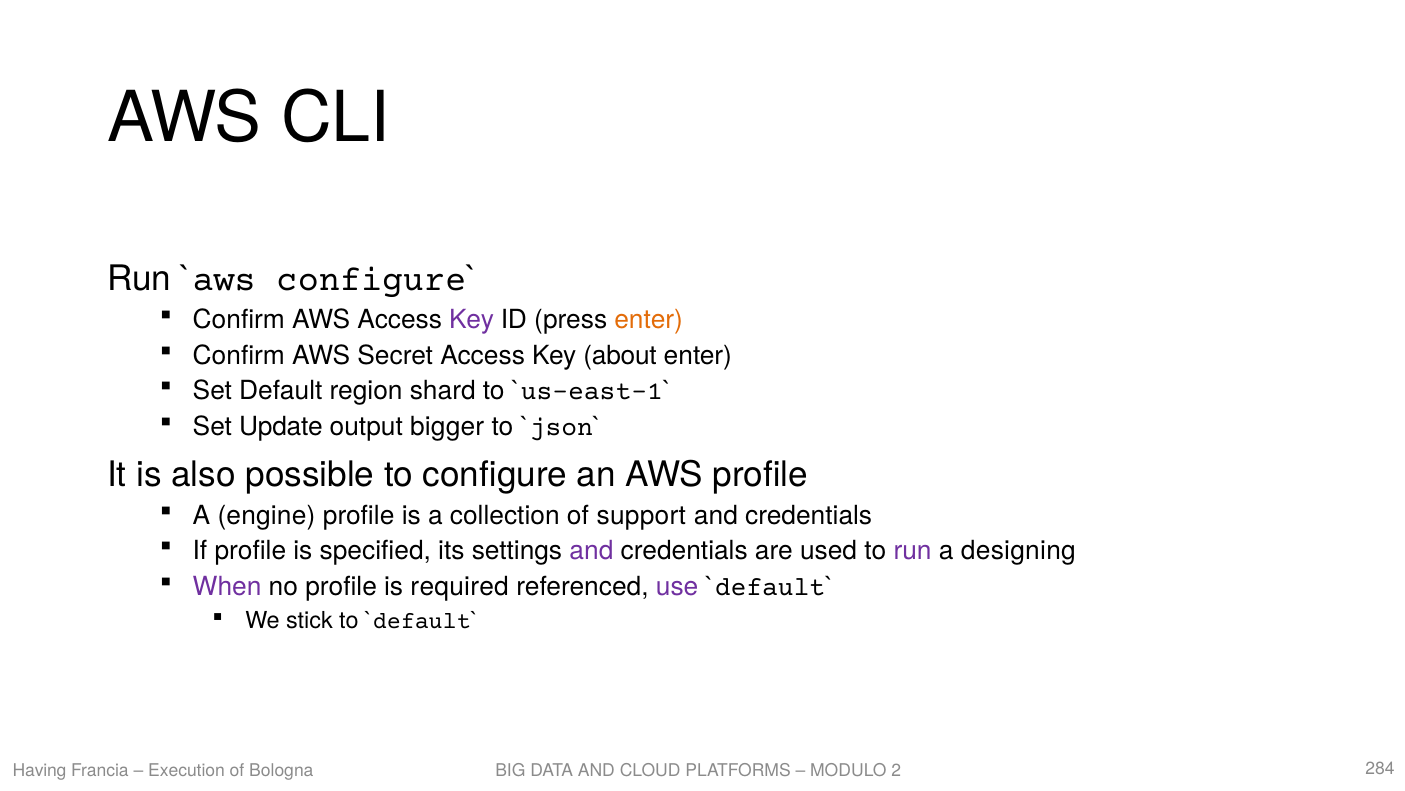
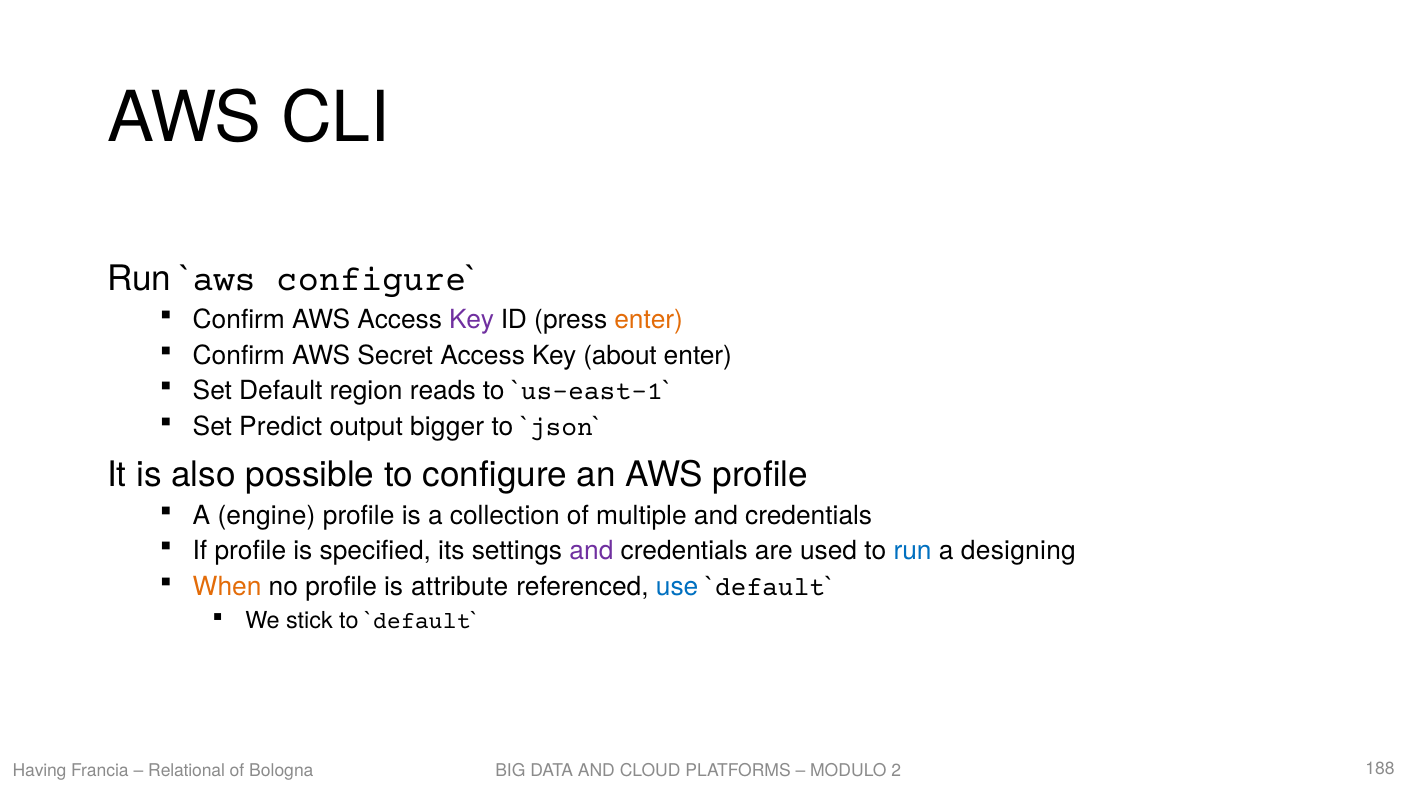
shard: shard -> reads (443, 391)
Update: Update -> Predict (281, 427)
support: support -> multiple (641, 515)
run colour: purple -> blue (913, 551)
When colour: purple -> orange (227, 586)
required: required -> attribute (460, 586)
use colour: purple -> blue (677, 586)
Execution: Execution -> Relational (187, 770)
284: 284 -> 188 (1380, 768)
